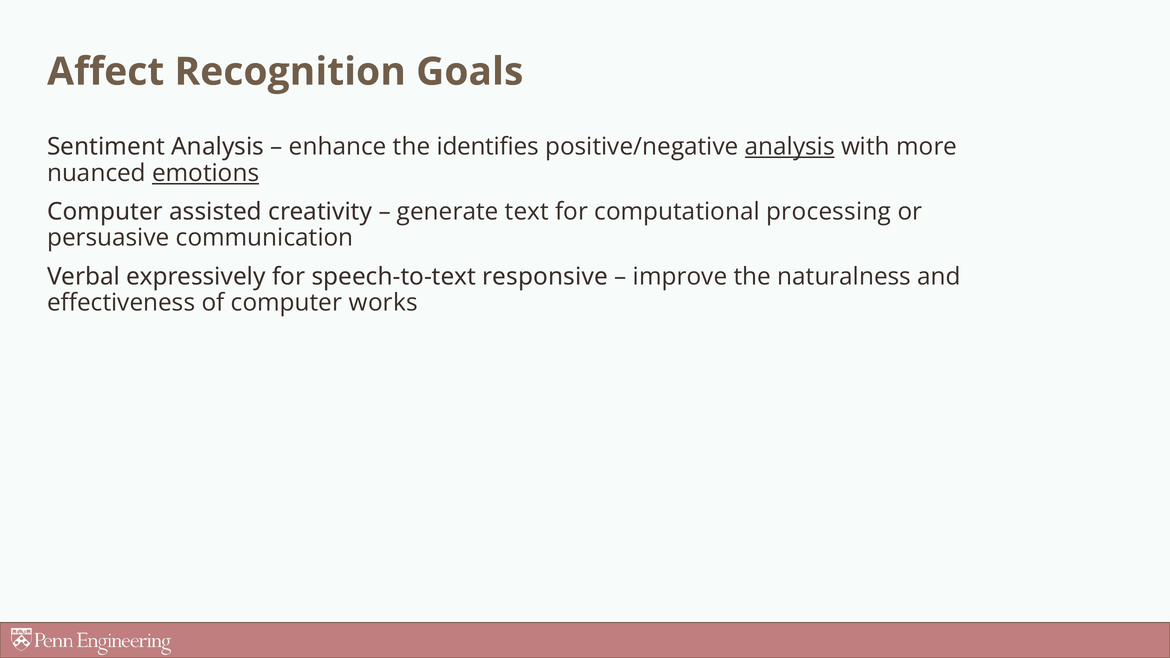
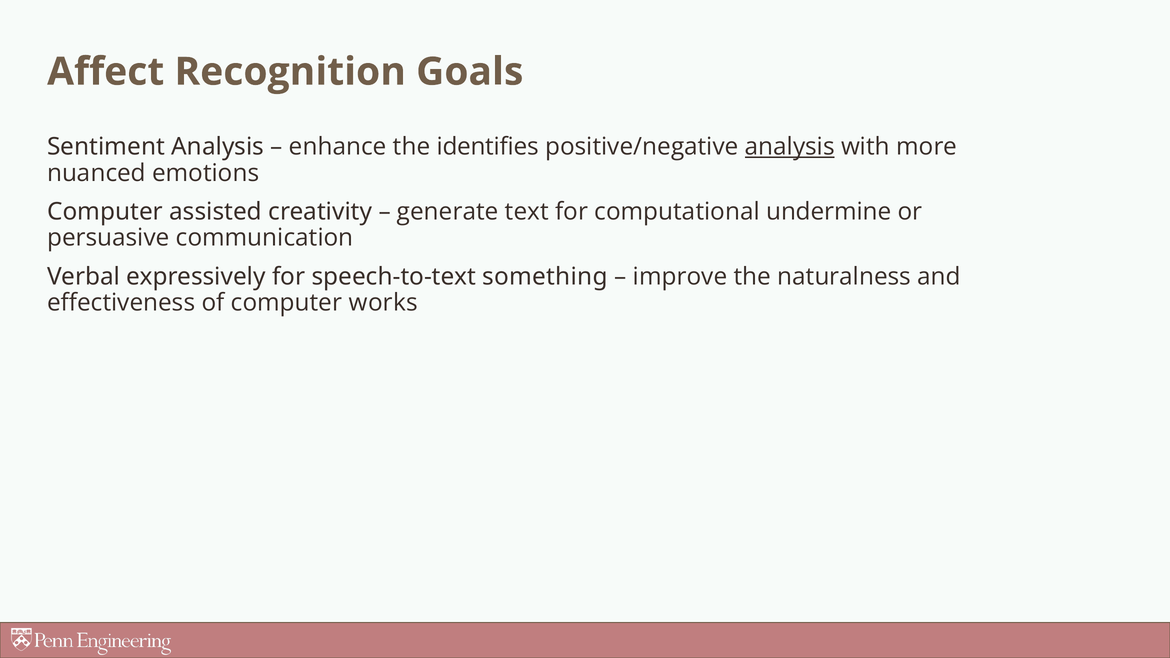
emotions underline: present -> none (206, 173)
processing: processing -> undermine (829, 212)
responsive: responsive -> something (545, 277)
